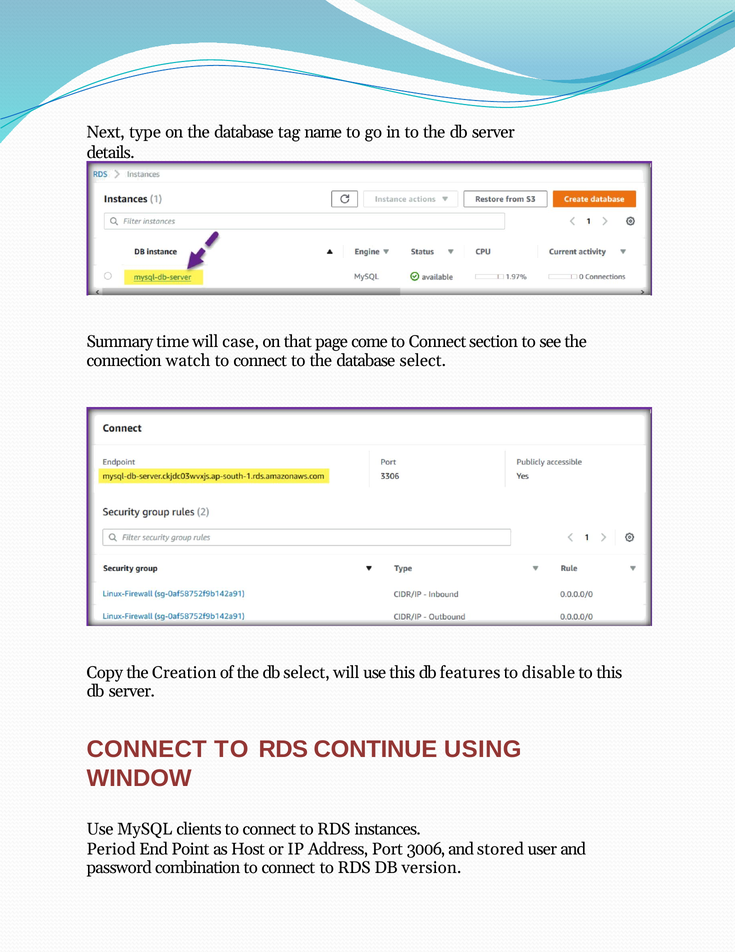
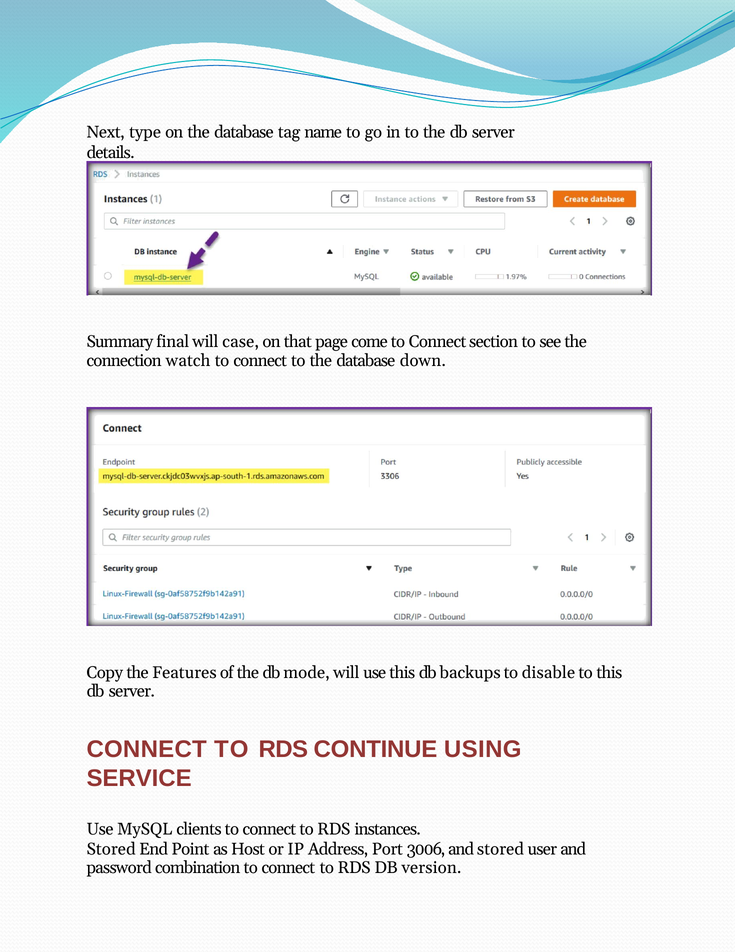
time: time -> final (173, 342)
database select: select -> down (423, 360)
Creation: Creation -> Features (184, 672)
db select: select -> mode (307, 672)
features: features -> backups (470, 672)
WINDOW: WINDOW -> SERVICE (139, 778)
Period: Period -> Stored (111, 848)
